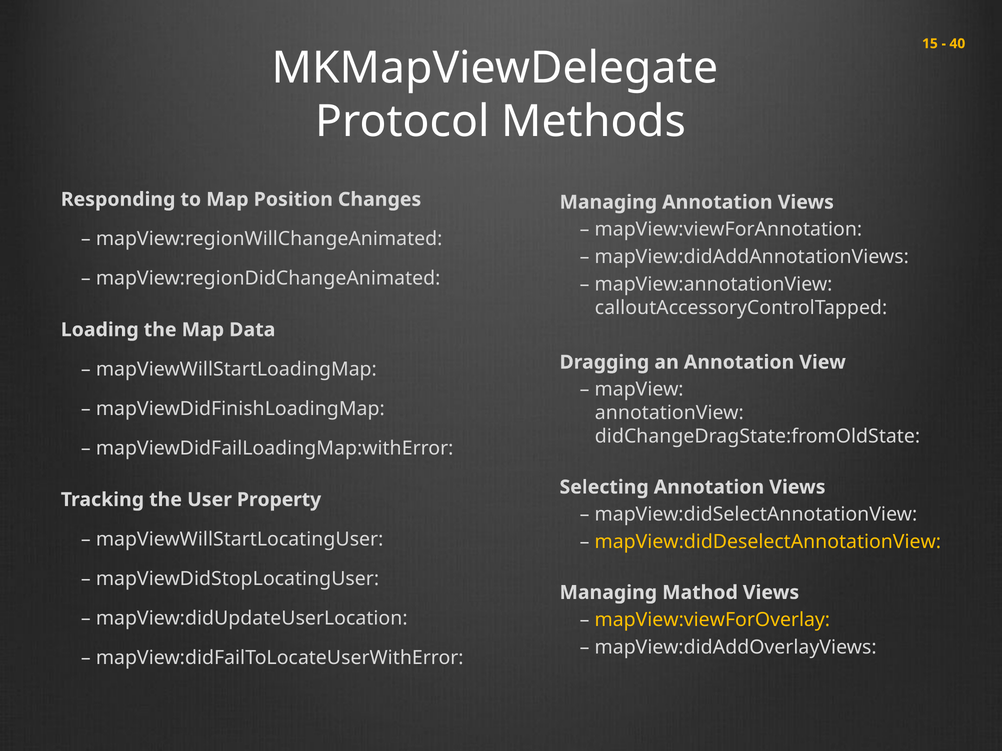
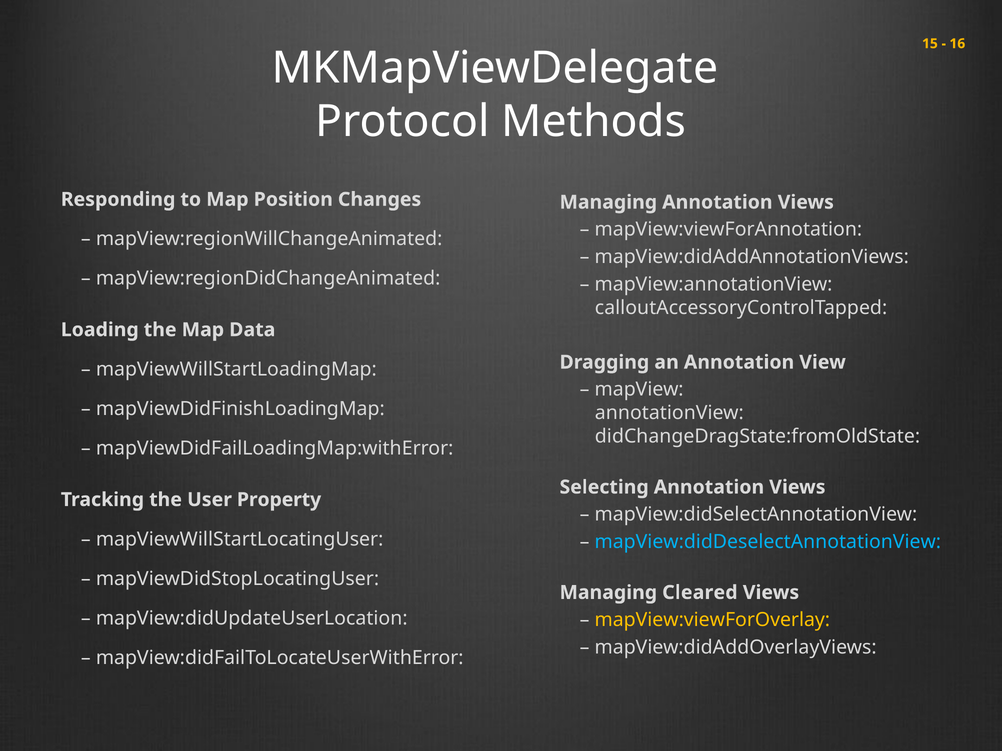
40: 40 -> 16 (957, 44)
mapView:didDeselectAnnotationView colour: yellow -> light blue (768, 542)
Mathod: Mathod -> Cleared (700, 593)
